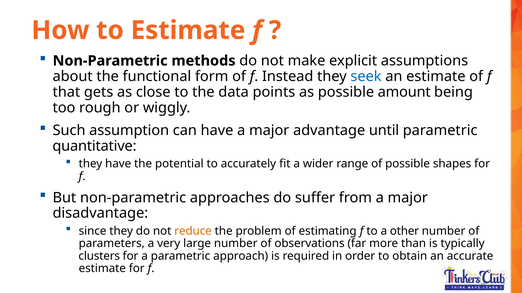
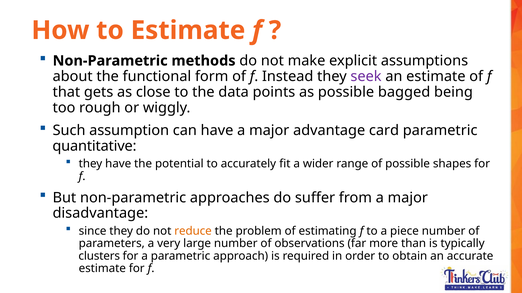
seek colour: blue -> purple (366, 77)
amount: amount -> bagged (404, 92)
until: until -> card (384, 131)
other: other -> piece (404, 231)
